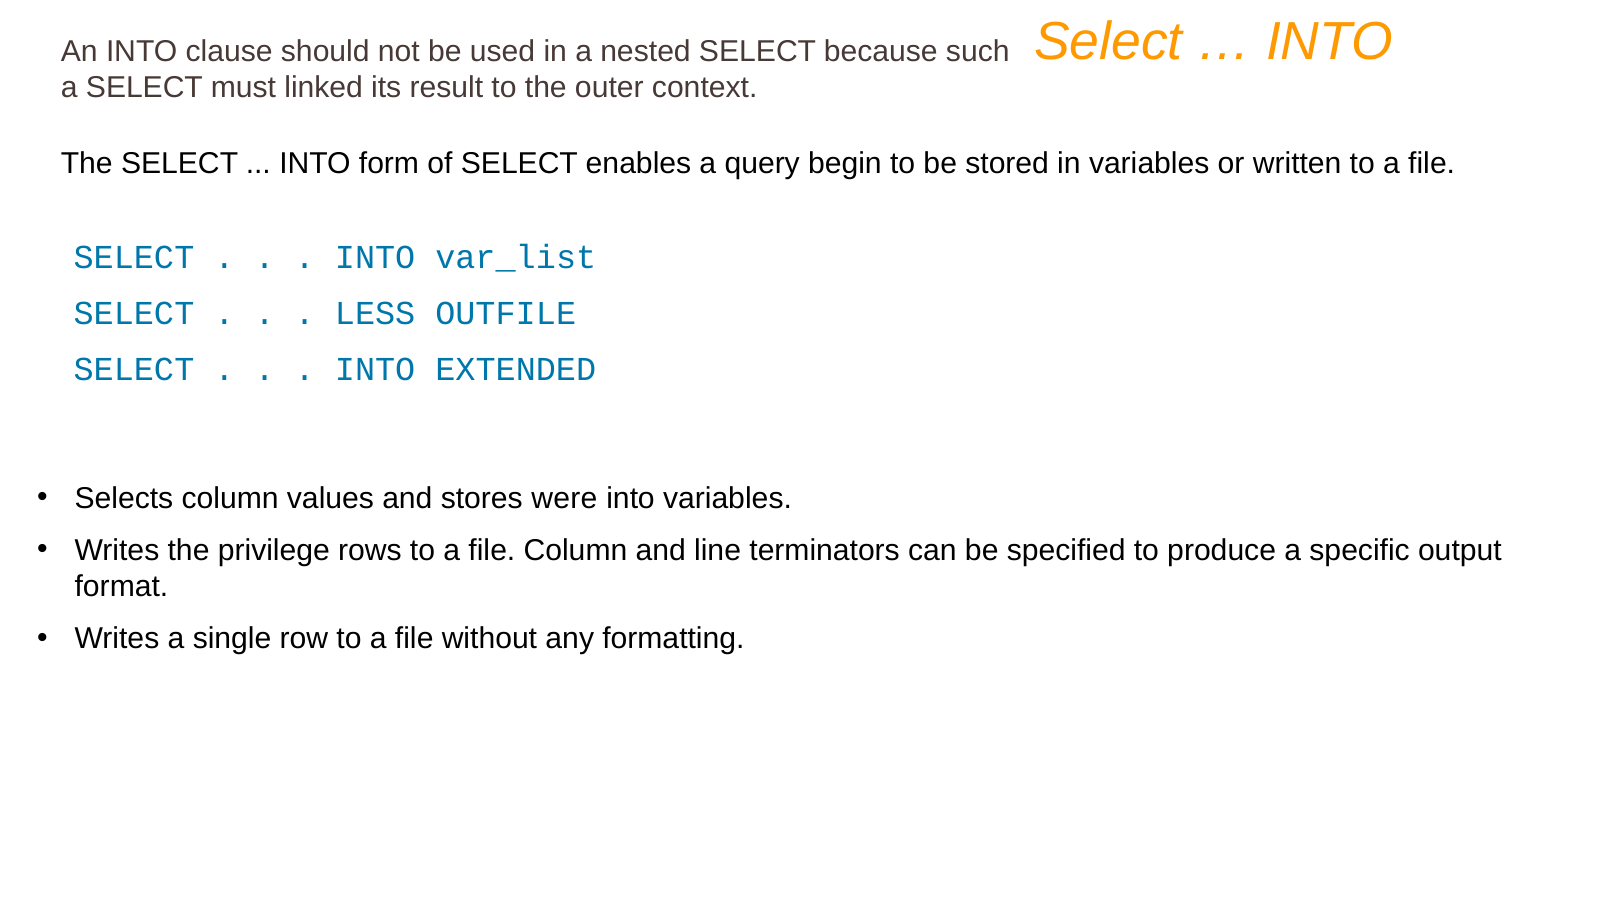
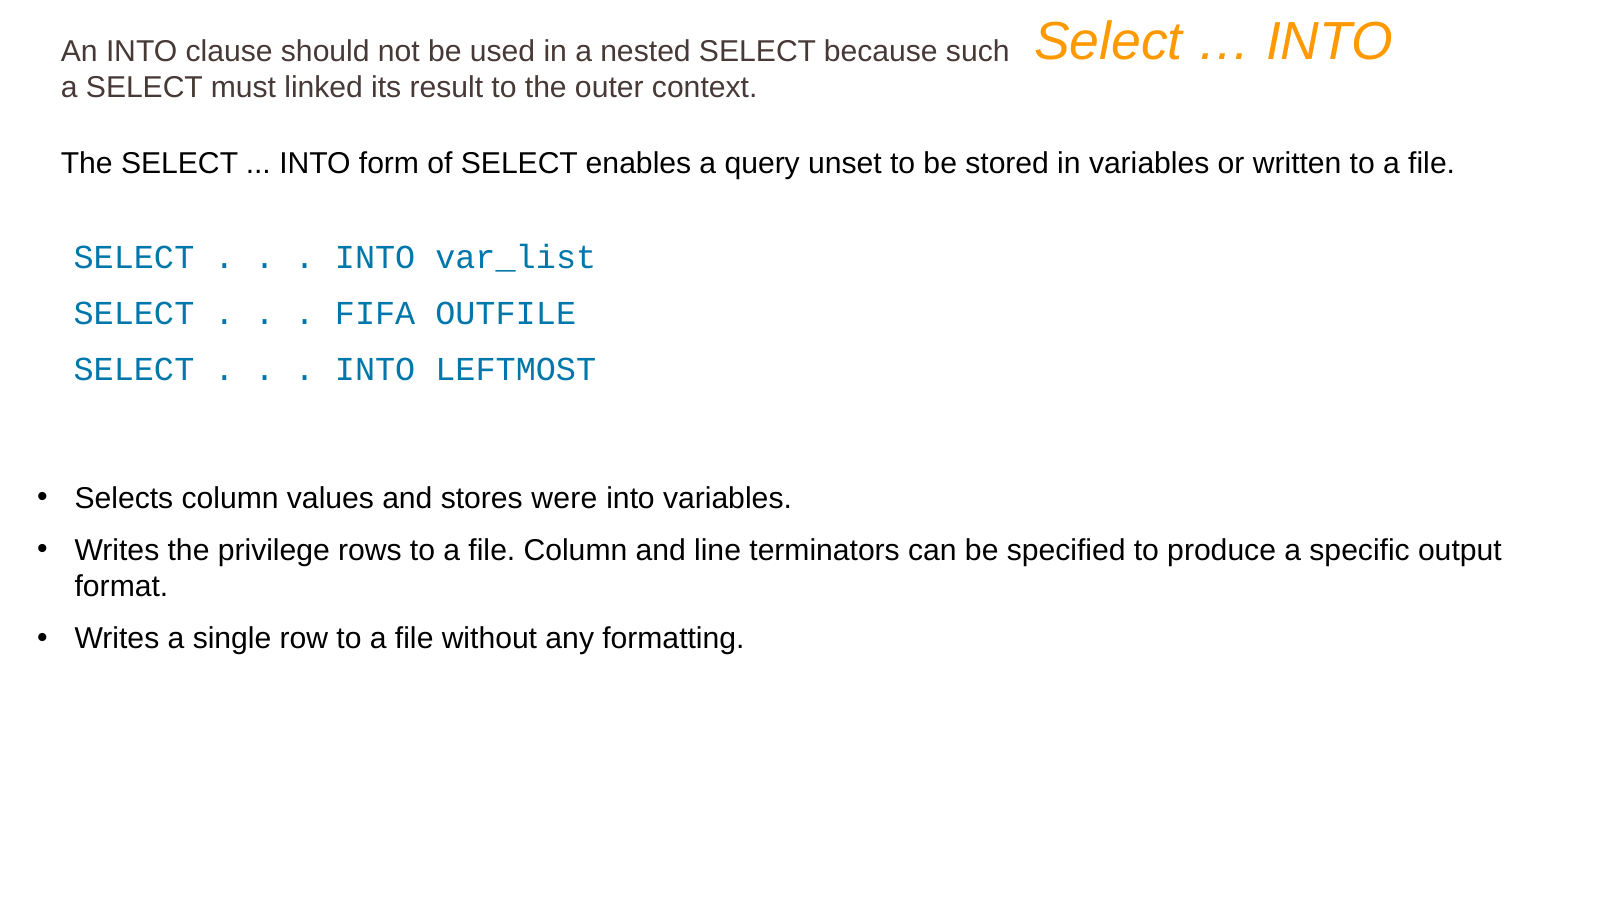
begin: begin -> unset (845, 163)
LESS: LESS -> FIFA (375, 313)
EXTENDED: EXTENDED -> LEFTMOST (516, 369)
